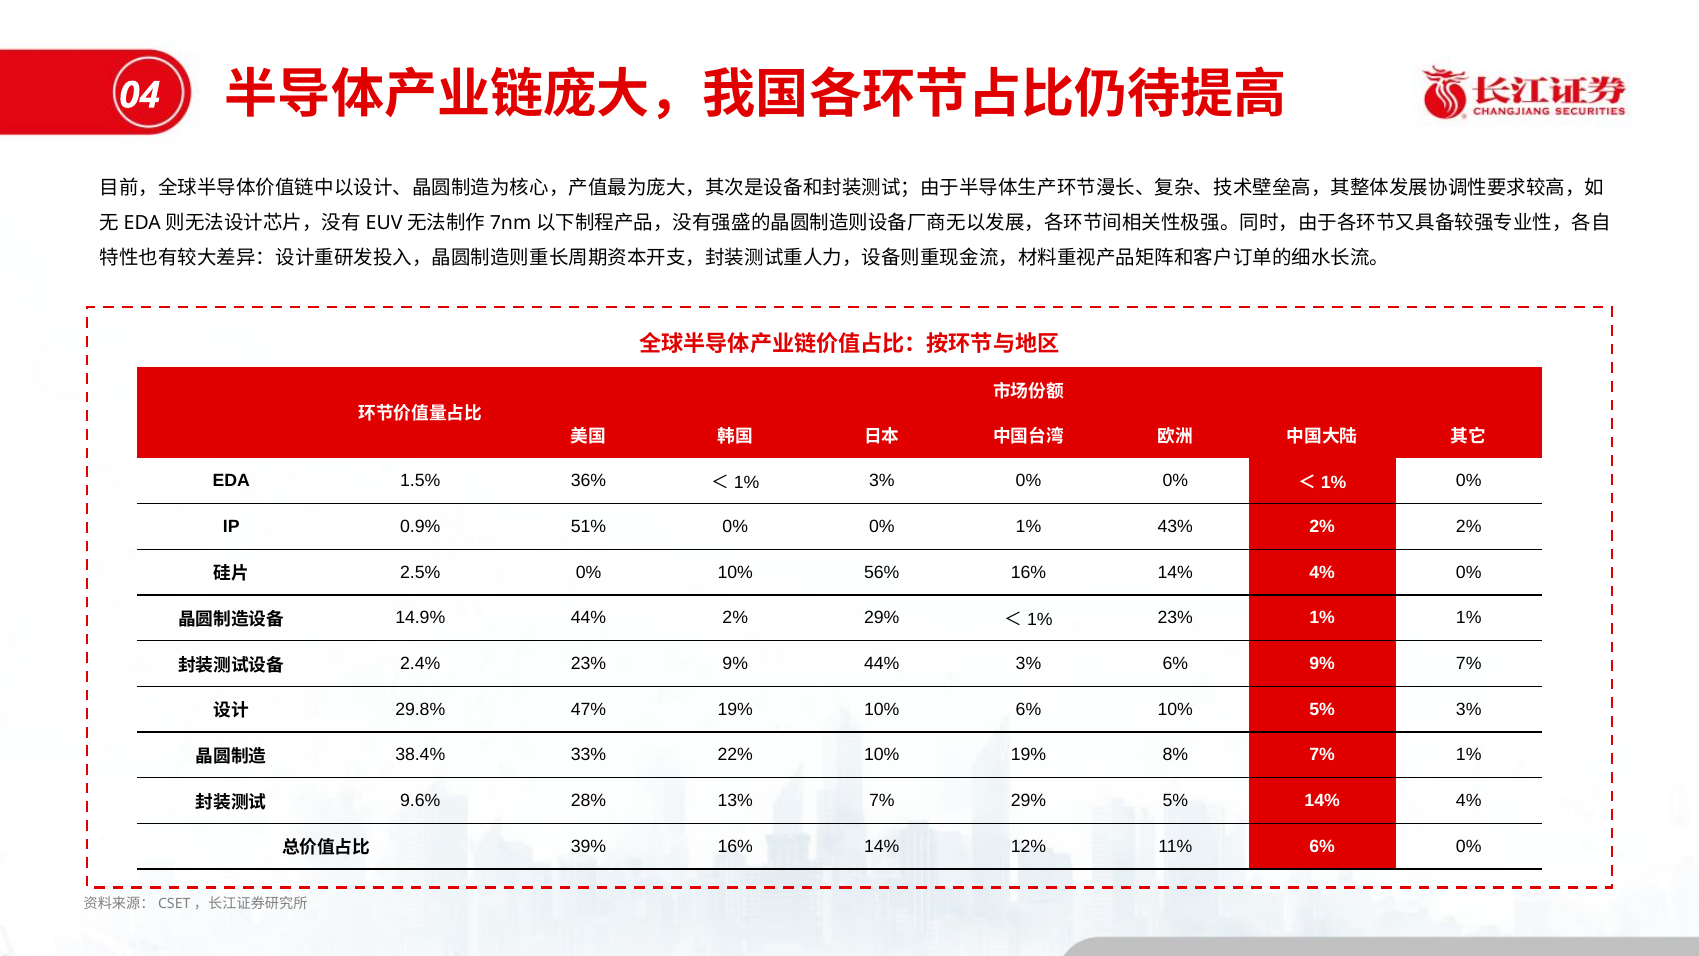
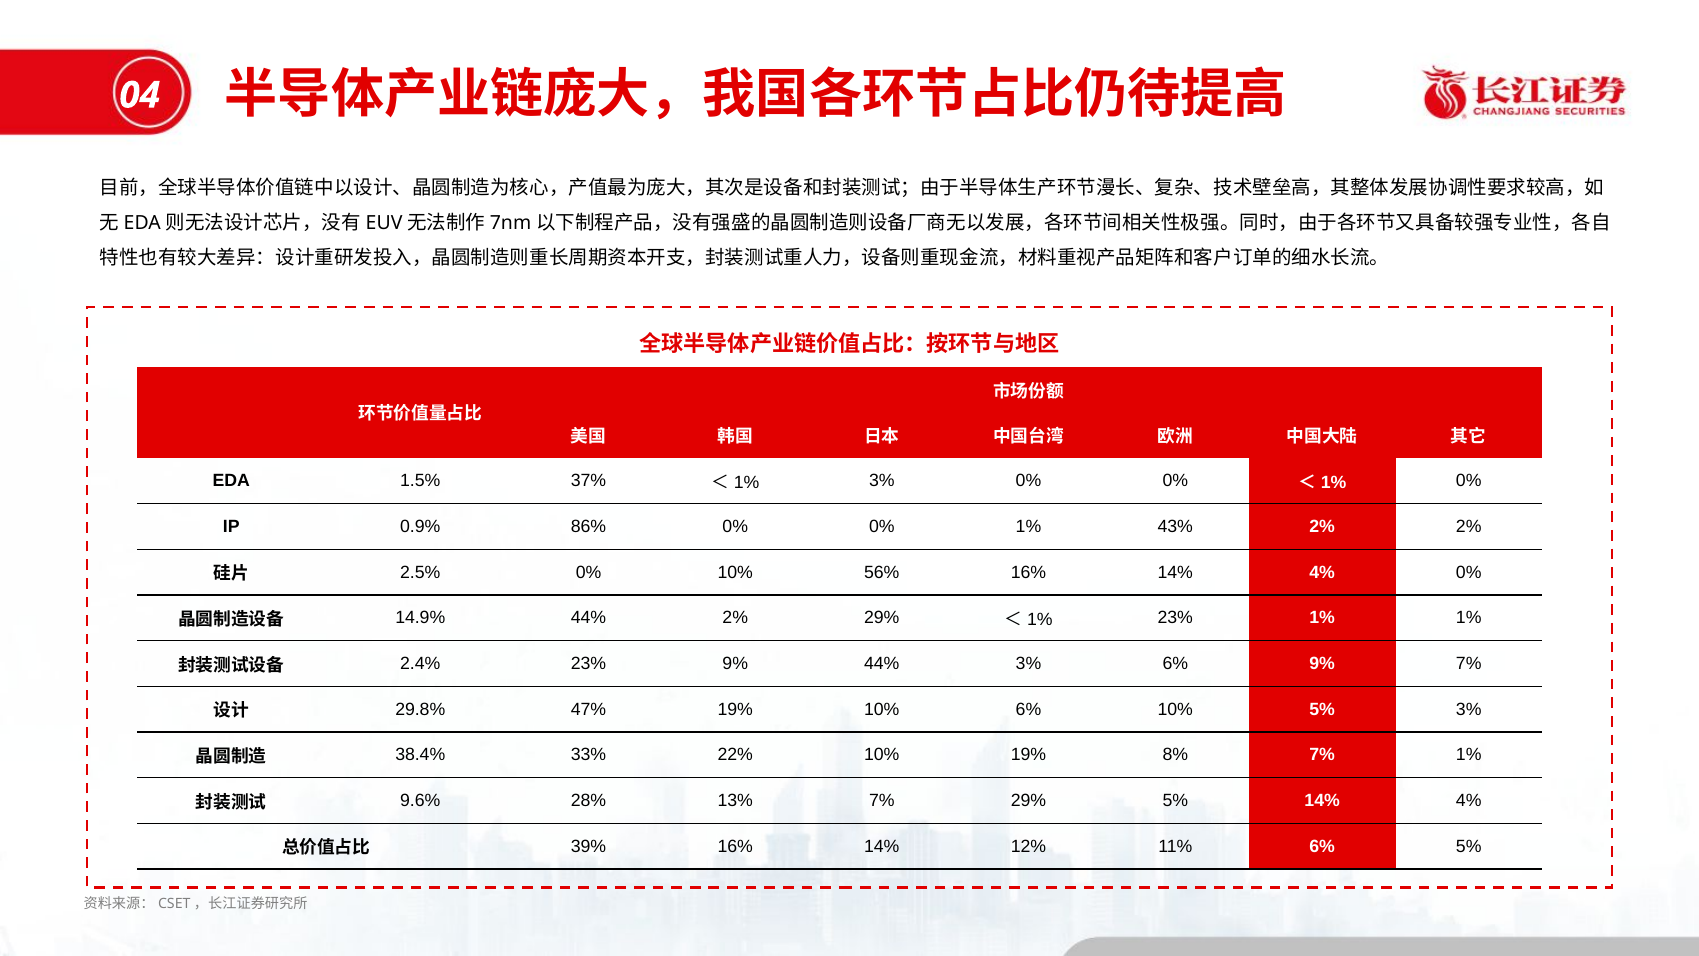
36%: 36% -> 37% (589, 481)
51%: 51% -> 86% (589, 527)
6% 0%: 0% -> 5% (1469, 846)
